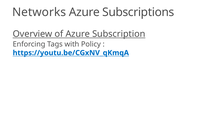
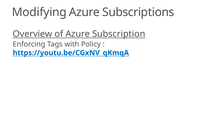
Networks: Networks -> Modifying (39, 12)
